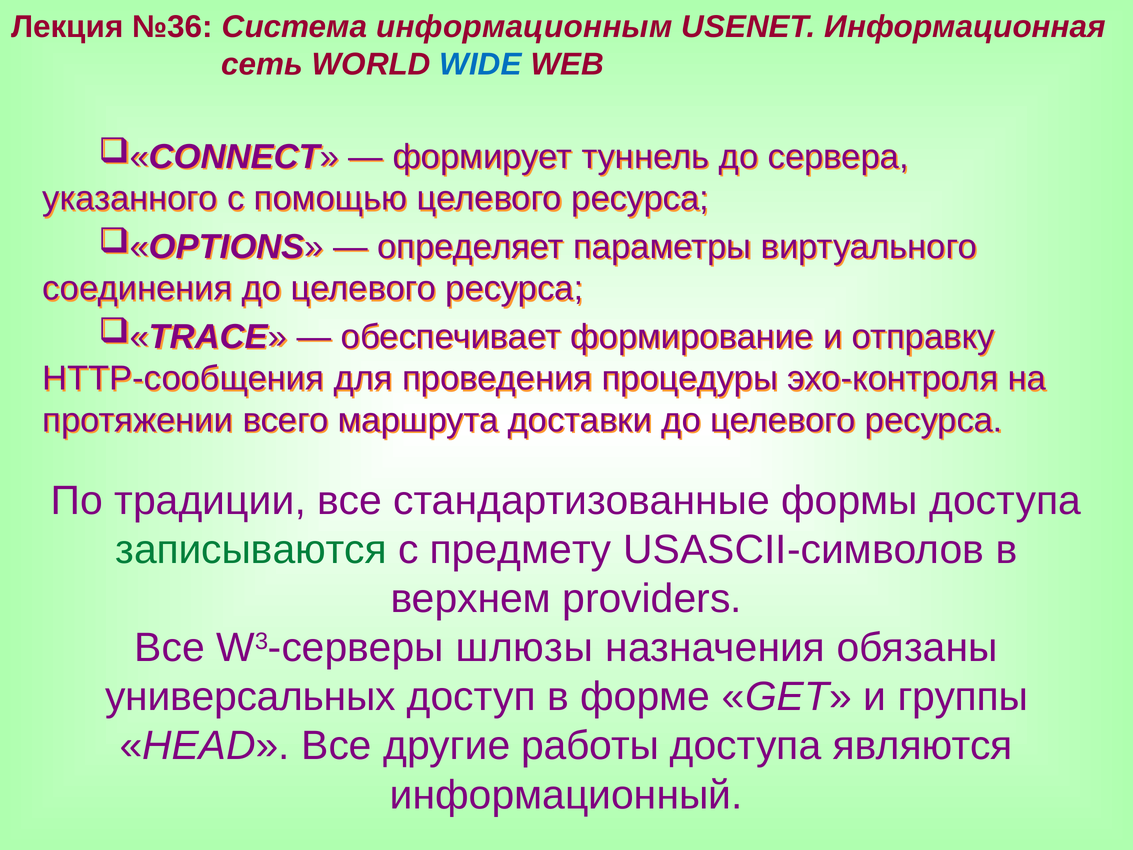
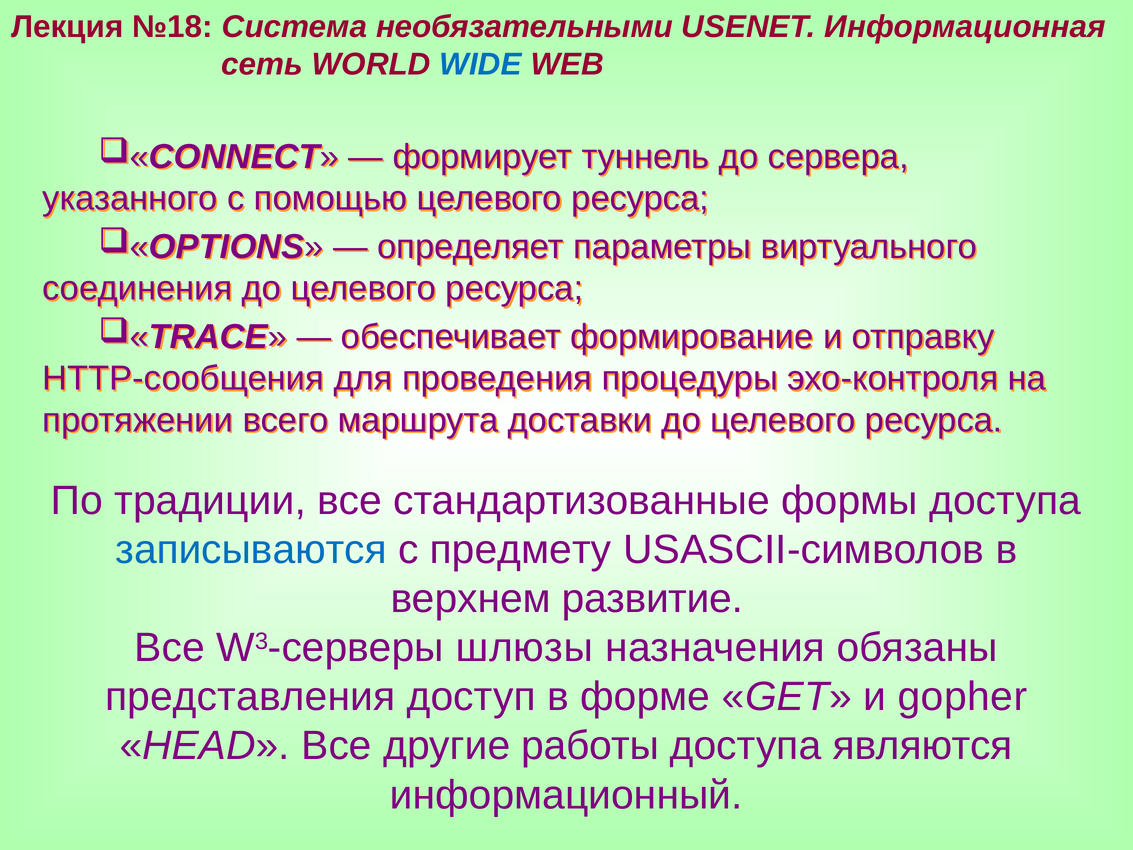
№36: №36 -> №18 (173, 27)
информационным: информационным -> необязательными (524, 27)
записываются colour: green -> blue (251, 549)
providers: providers -> развитие (652, 599)
универсальных: универсальных -> представления (250, 697)
группы: группы -> gopher (963, 697)
